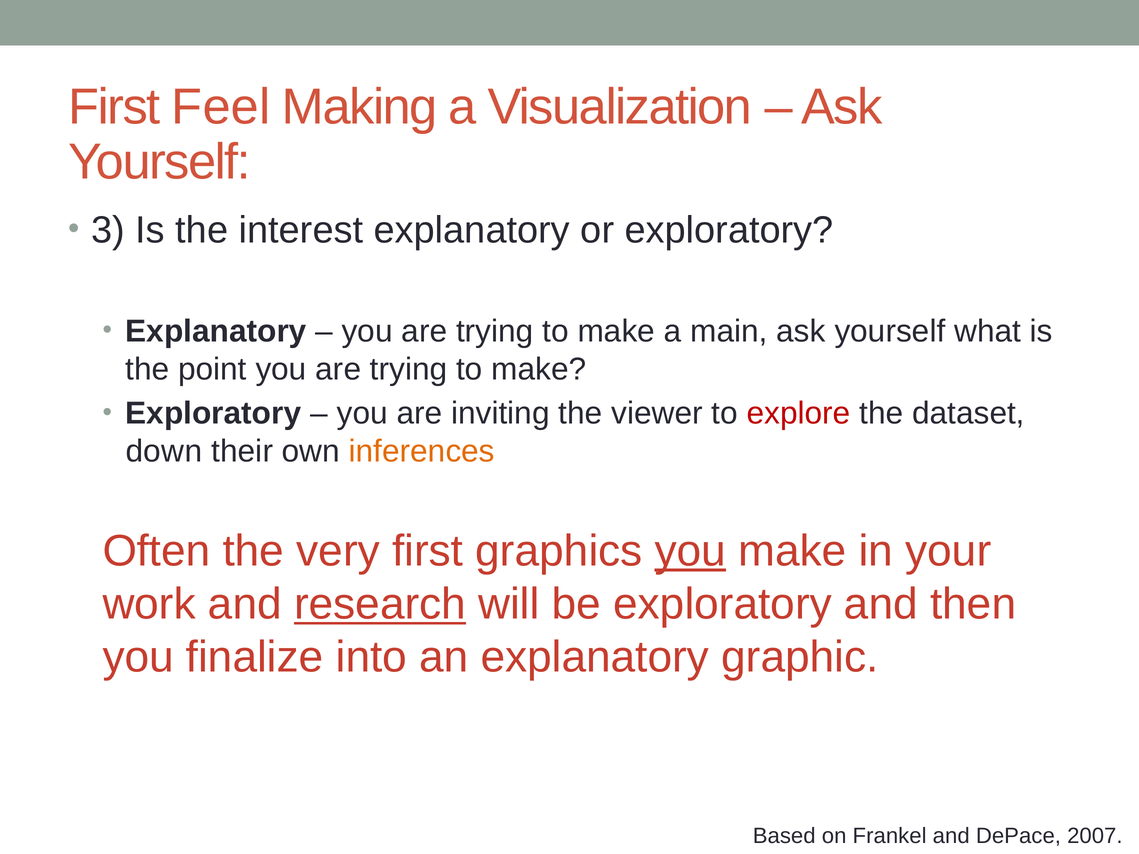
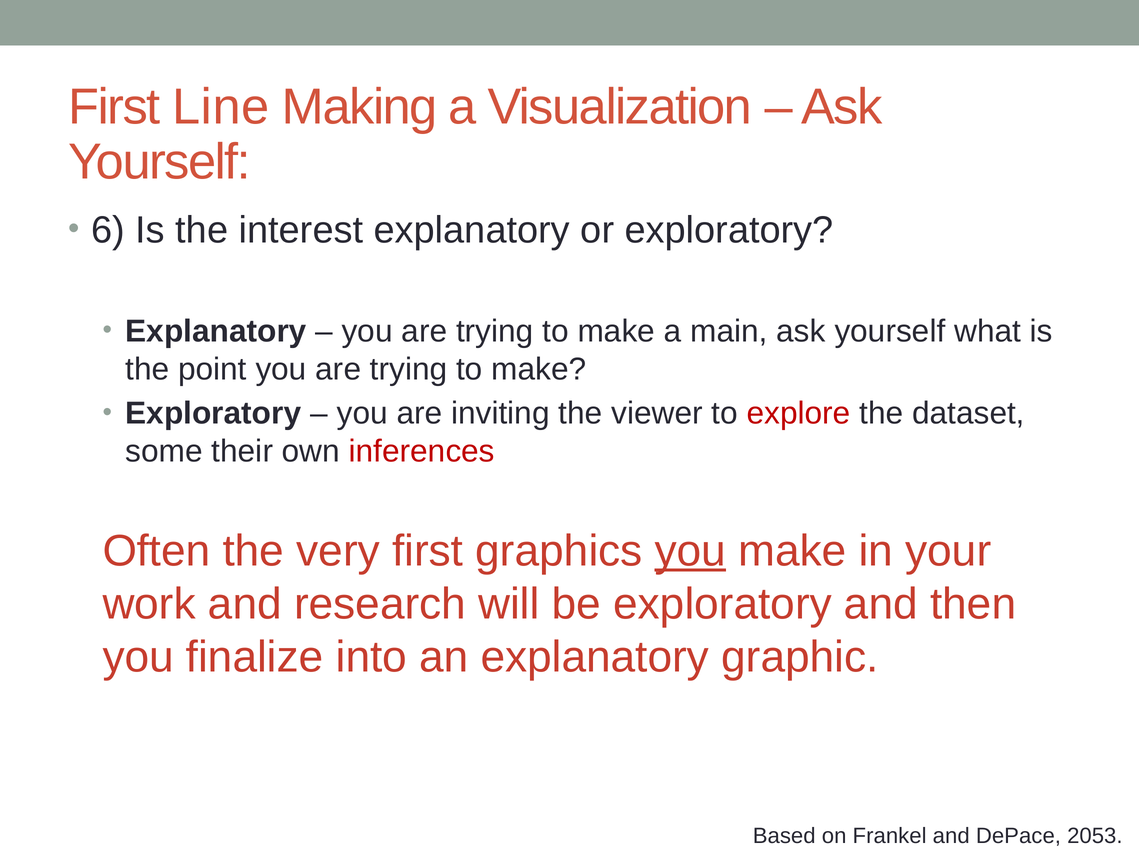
Feel: Feel -> Line (221, 107)
3: 3 -> 6 (108, 230)
down: down -> some (164, 452)
inferences colour: orange -> red (422, 452)
research underline: present -> none (380, 604)
2007: 2007 -> 2053 (1095, 836)
